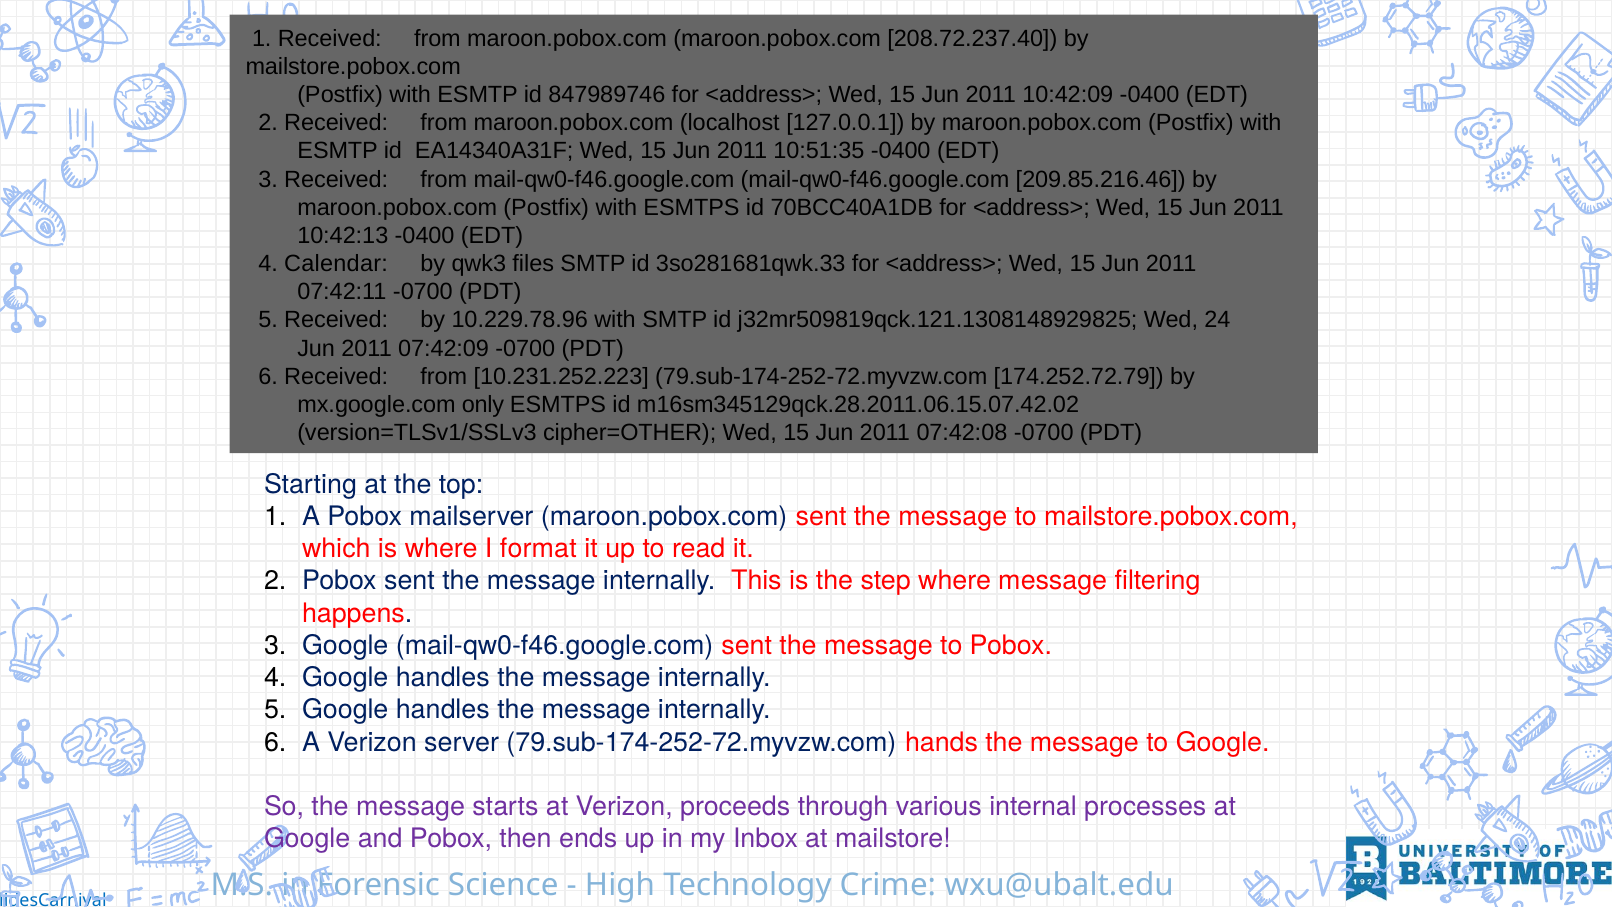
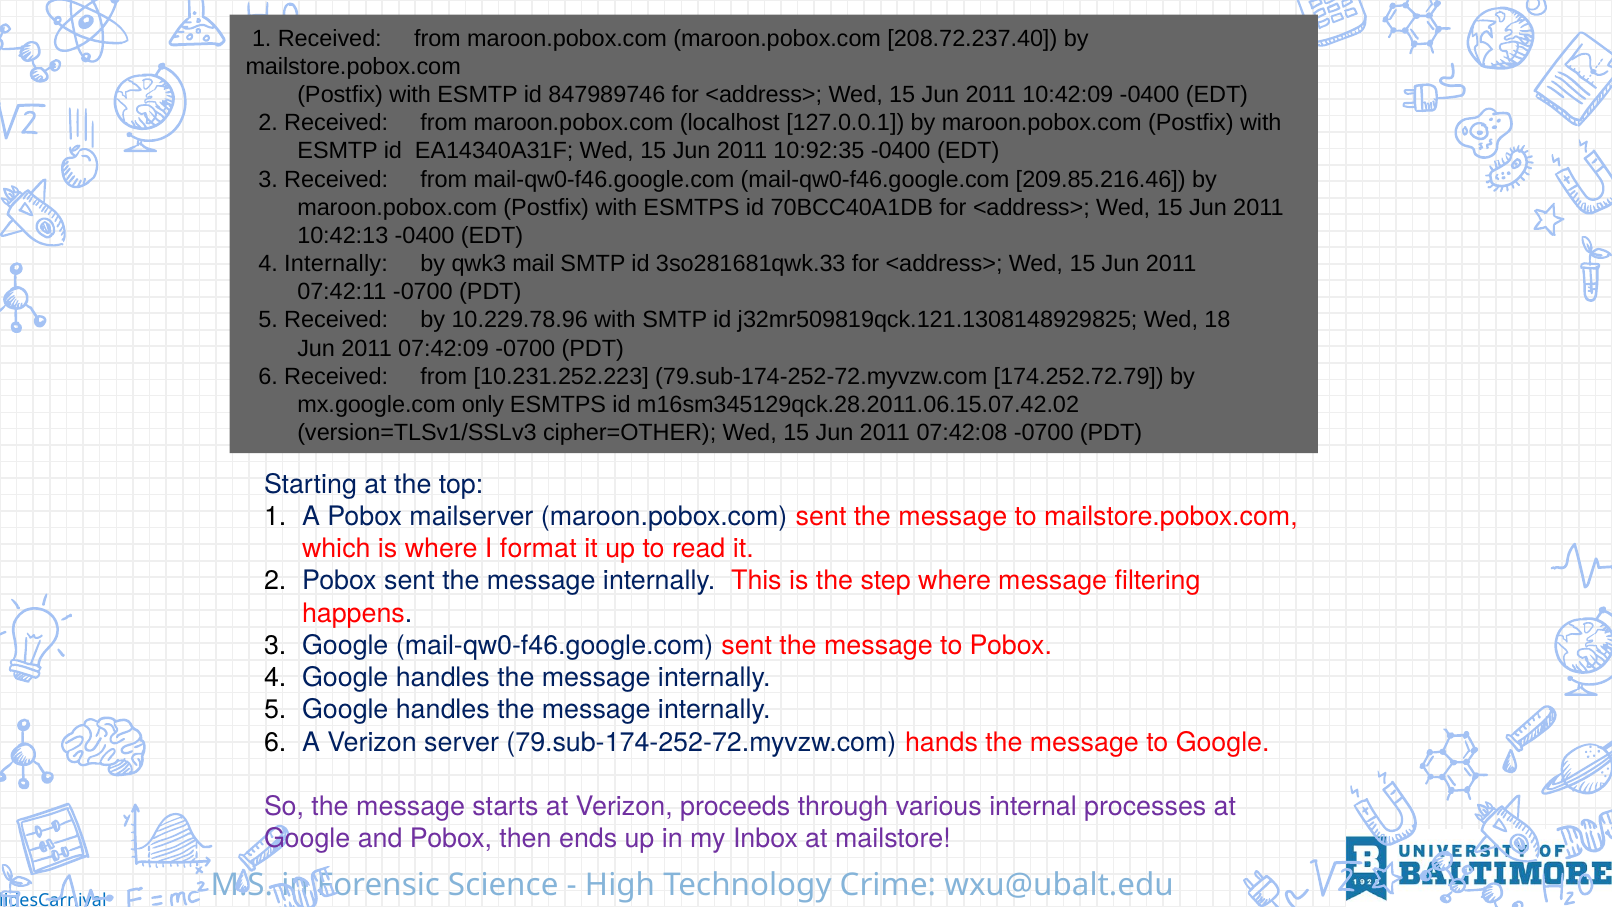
10:51:35: 10:51:35 -> 10:92:35 (819, 151)
4 Calendar: Calendar -> Internally (336, 264)
files: files -> mail (533, 264)
24: 24 -> 18 (1217, 320)
